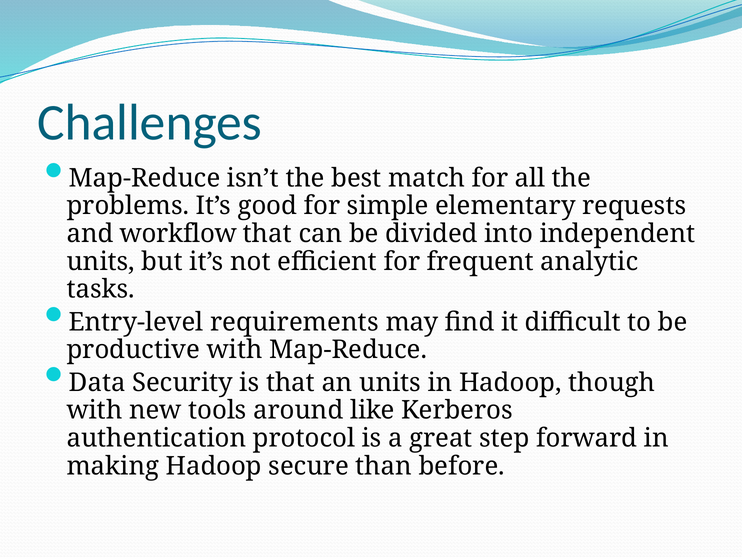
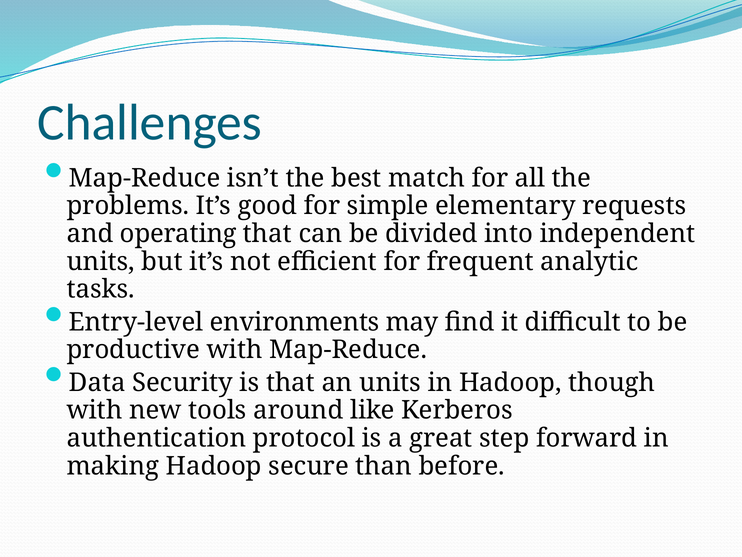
workflow: workflow -> operating (178, 234)
requirements: requirements -> environments (295, 322)
